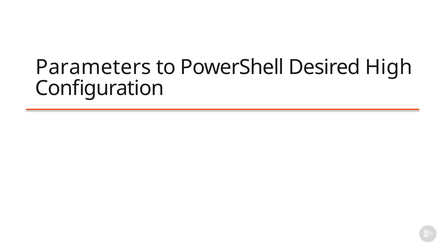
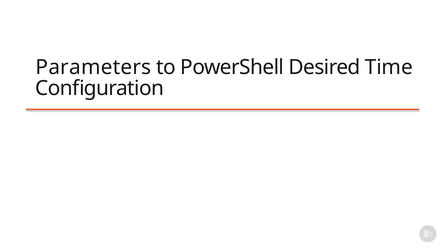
High: High -> Time (389, 67)
